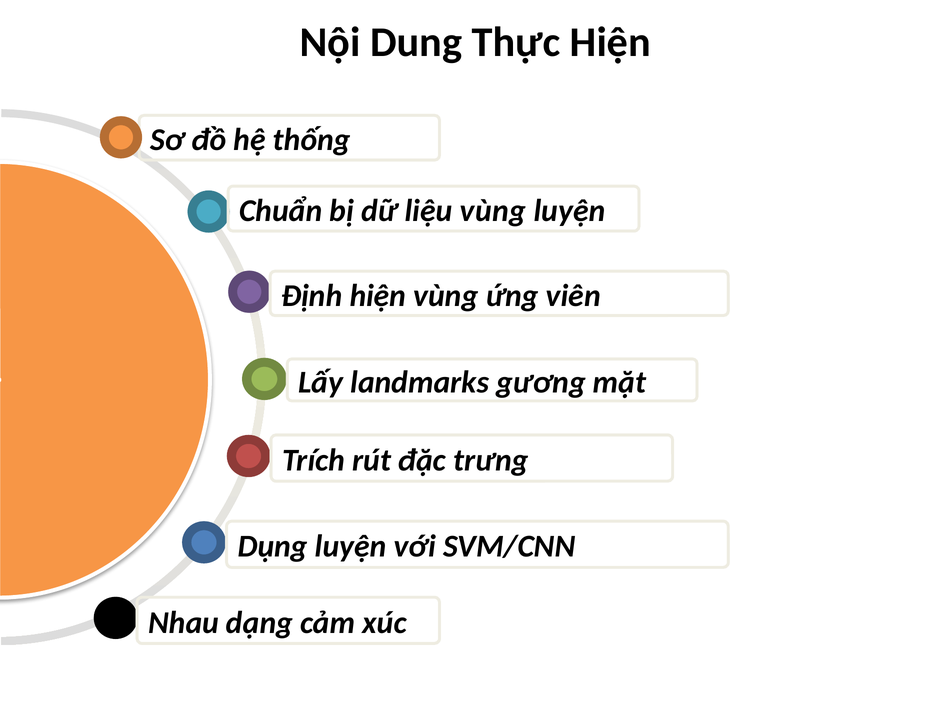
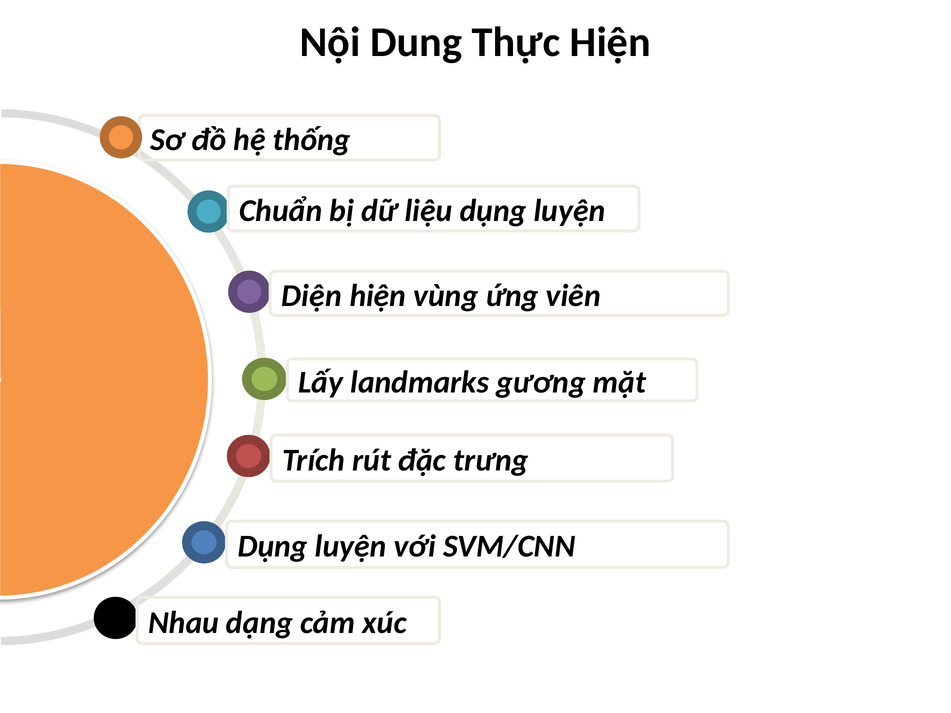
liệu vùng: vùng -> dụng (493, 211)
Định: Định -> Diện (312, 296)
